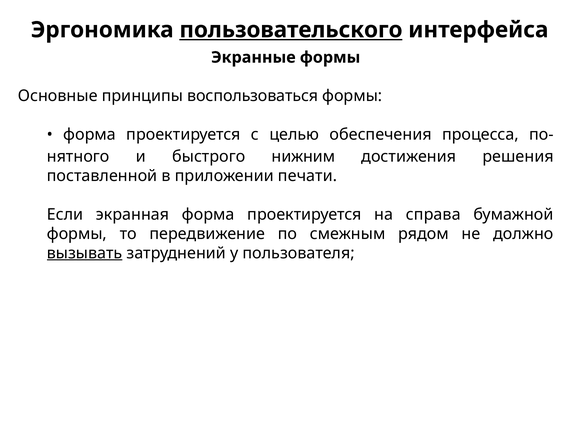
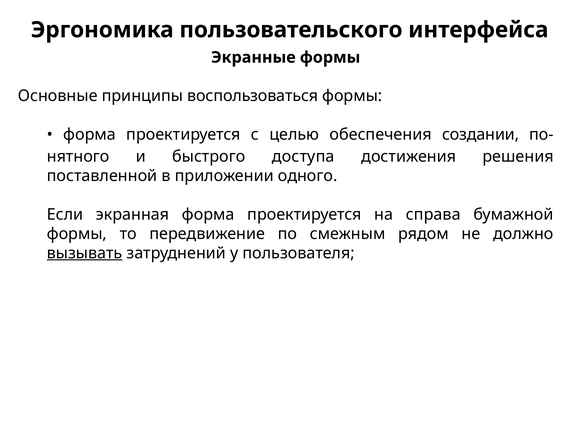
пользовательского underline: present -> none (291, 30)
процесса: процесса -> создании (481, 135)
нижним: нижним -> доступа (303, 157)
печати: печати -> одного (308, 176)
